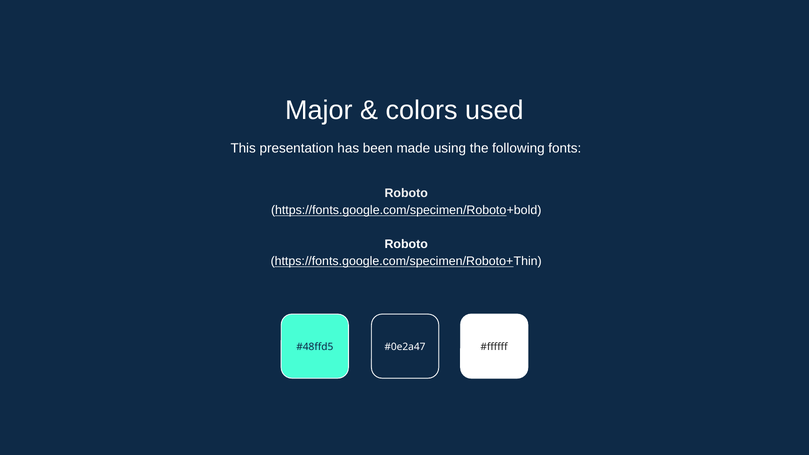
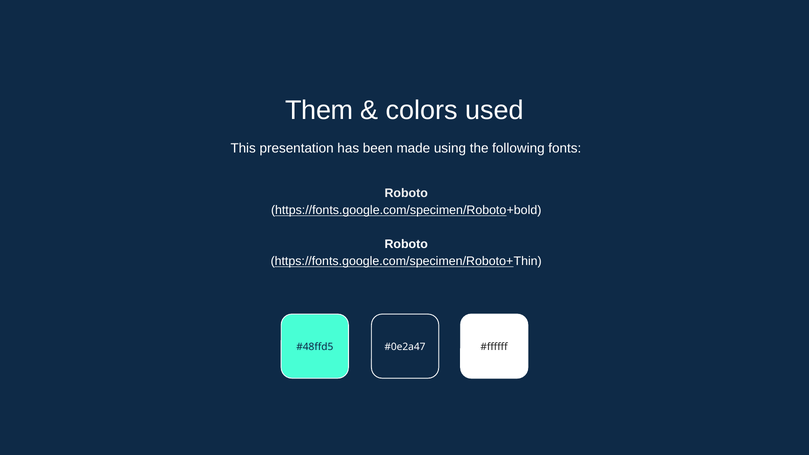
Major: Major -> Them (319, 111)
